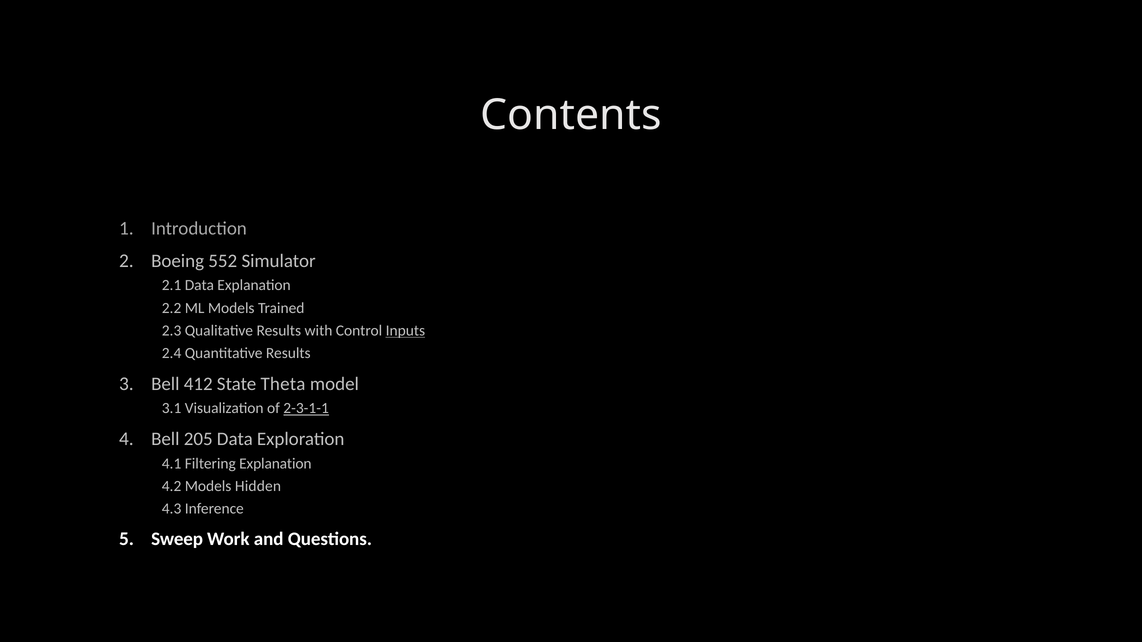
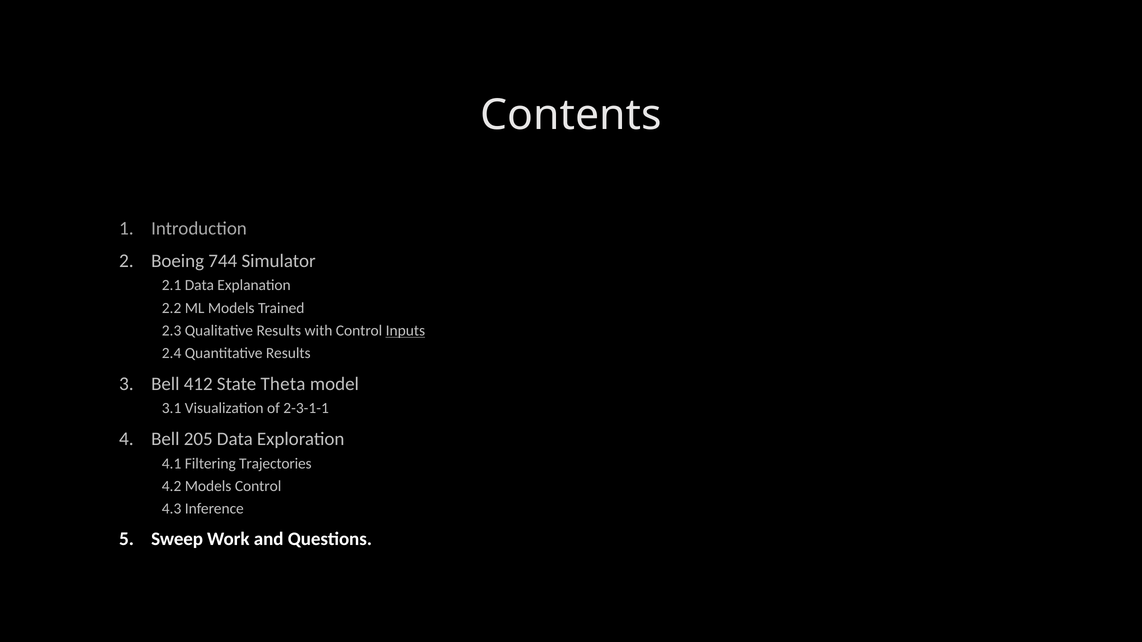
552: 552 -> 744 (223, 261)
2-3-1-1 underline: present -> none (306, 409)
Filtering Explanation: Explanation -> Trajectories (275, 464)
Models Hidden: Hidden -> Control (258, 486)
